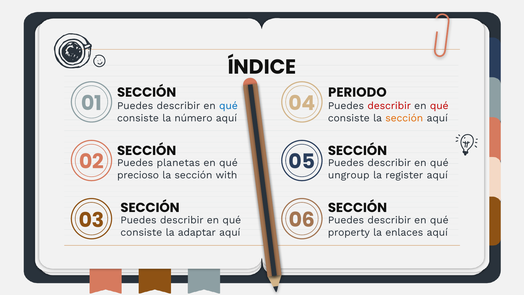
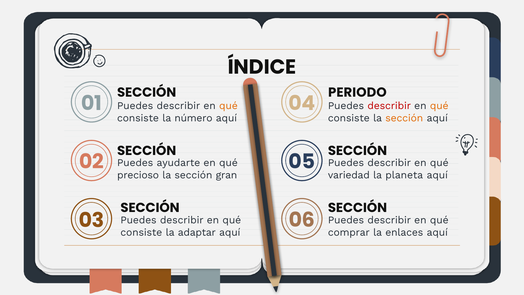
qué colour: blue -> orange (228, 106)
qué colour: red -> orange (439, 106)
planetas: planetas -> ayudarte (178, 163)
with: with -> gran (226, 175)
ungroup: ungroup -> variedad (349, 175)
register: register -> planeta (404, 175)
property: property -> comprar (349, 232)
